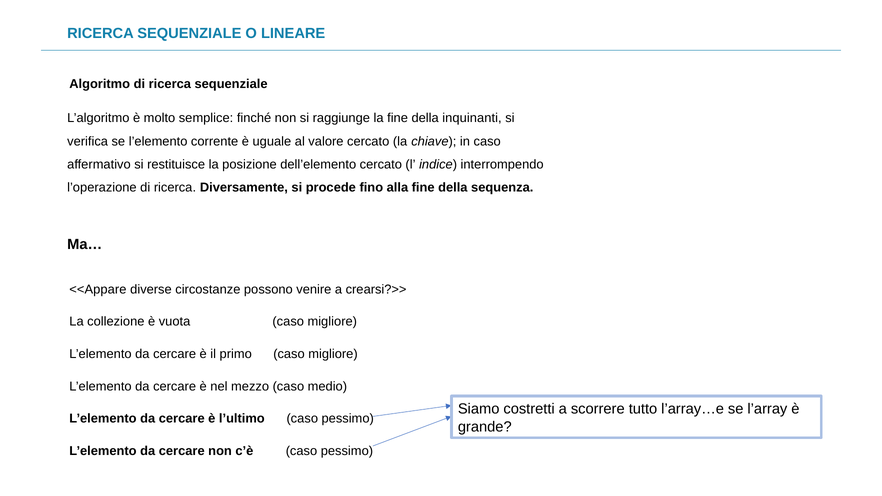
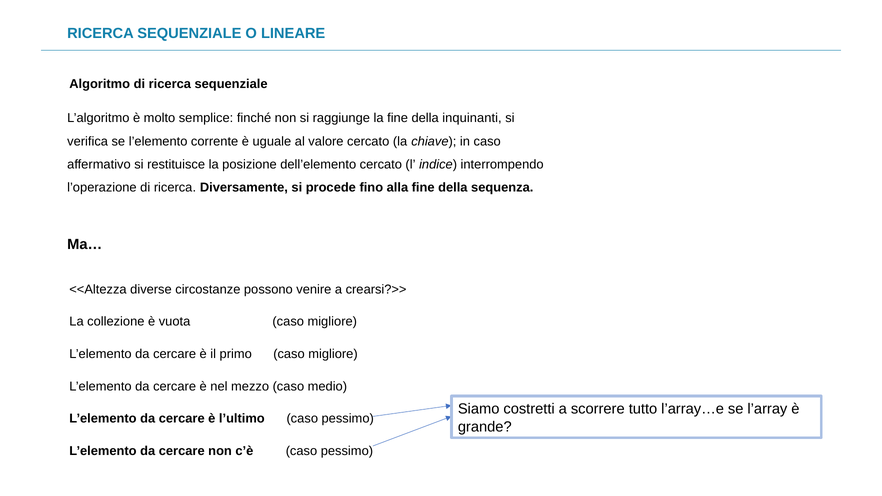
<<Appare: <<Appare -> <<Altezza (98, 289)
